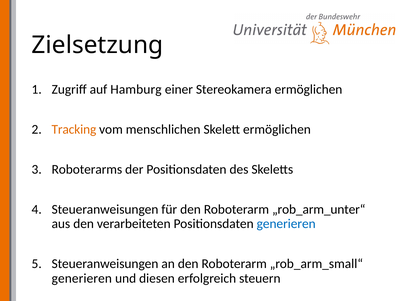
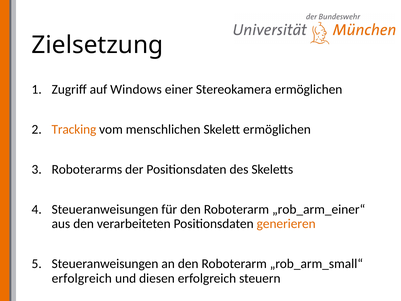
Hamburg: Hamburg -> Windows (136, 89)
„rob_arm_unter“: „rob_arm_unter“ -> „rob_arm_einer“ (319, 209)
generieren colour: blue -> orange (286, 224)
generieren: generieren -> erfolgreich (82, 278)
